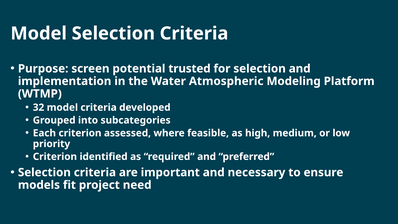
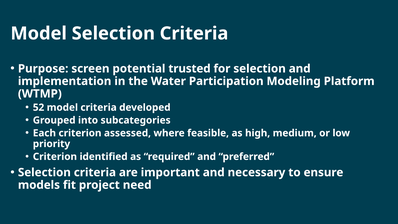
Atmospheric: Atmospheric -> Participation (226, 81)
32: 32 -> 52 (39, 107)
